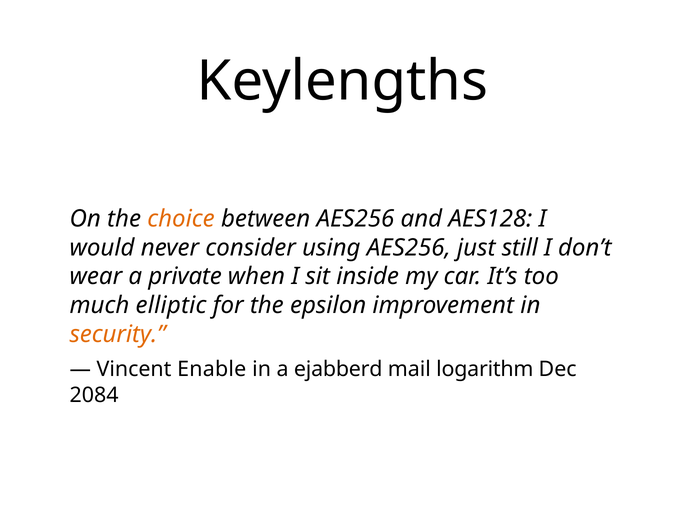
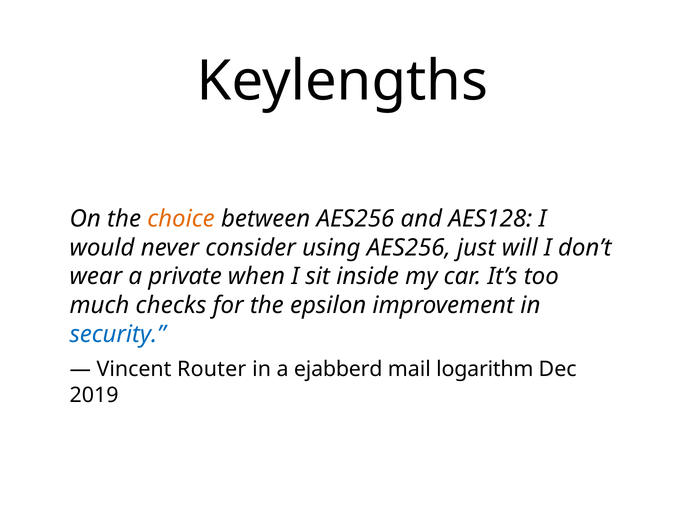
still: still -> will (520, 248)
elliptic: elliptic -> checks (171, 306)
security colour: orange -> blue (118, 335)
Enable: Enable -> Router (212, 370)
2084: 2084 -> 2019 (94, 396)
